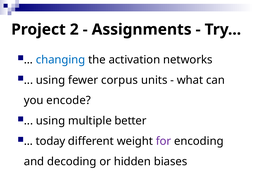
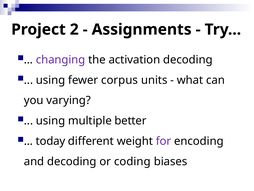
changing colour: blue -> purple (61, 60)
activation networks: networks -> decoding (188, 60)
encode: encode -> varying (69, 100)
hidden: hidden -> coding (132, 161)
